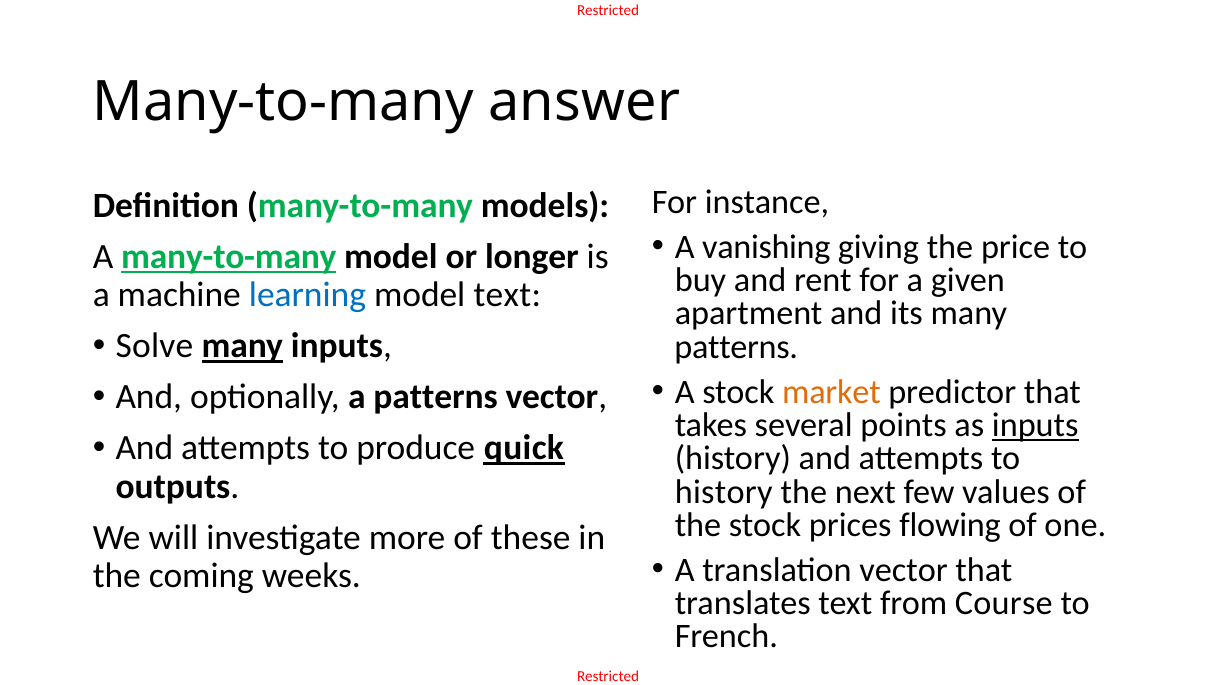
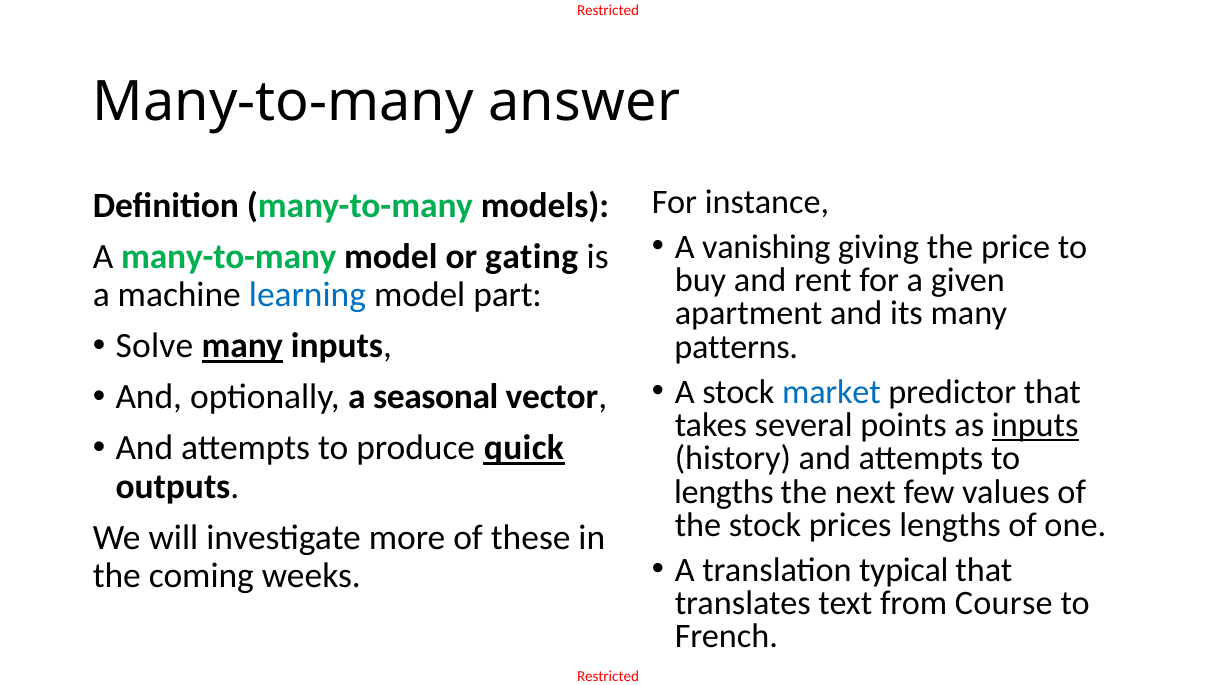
many-to-many underline: present -> none (229, 257)
longer: longer -> gating (532, 257)
model text: text -> part (508, 295)
market colour: orange -> blue (831, 391)
a patterns: patterns -> seasonal (436, 397)
history: history -> lengths (724, 491)
prices flowing: flowing -> lengths (950, 525)
translation vector: vector -> typical (904, 569)
